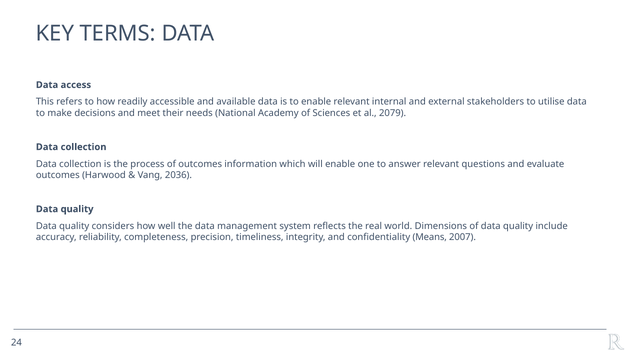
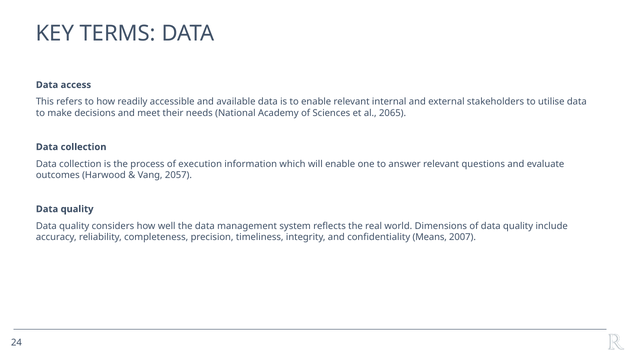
2079: 2079 -> 2065 (393, 113)
of outcomes: outcomes -> execution (200, 164)
2036: 2036 -> 2057 (178, 175)
